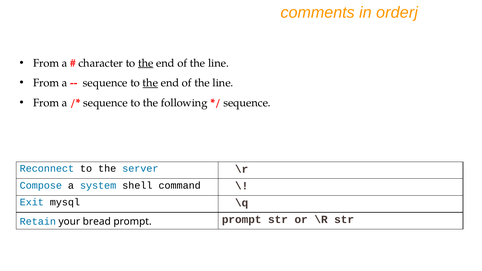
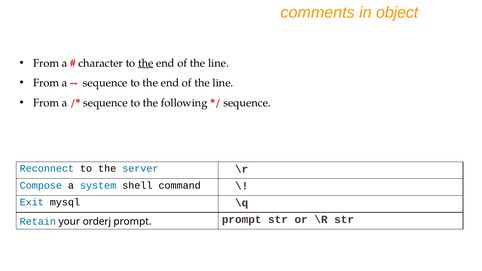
orderj: orderj -> object (397, 13)
the underline: present -> none (150, 83)
bread: bread -> orderj (97, 222)
